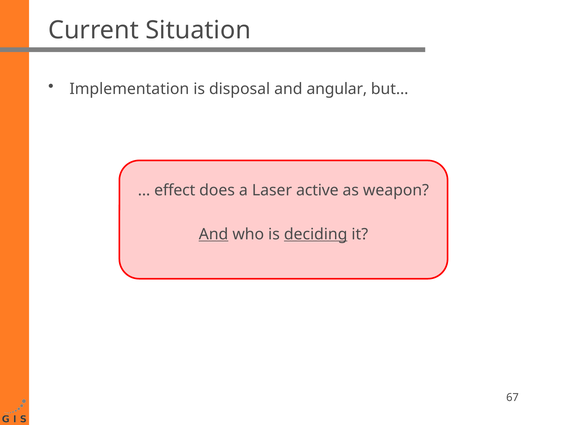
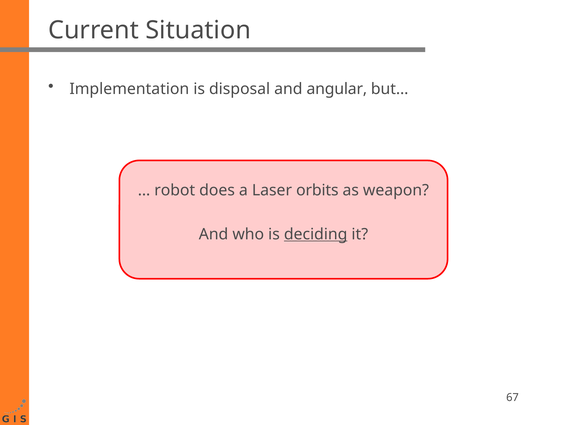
effect: effect -> robot (175, 190)
active: active -> orbits (317, 190)
And underline: present -> none (214, 234)
